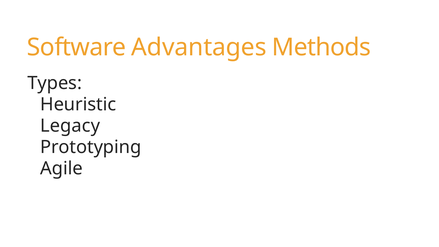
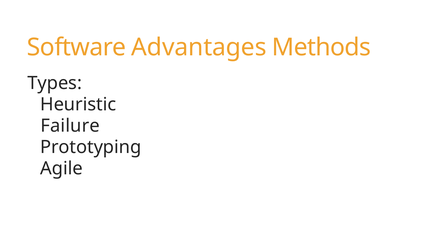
Legacy: Legacy -> Failure (70, 126)
